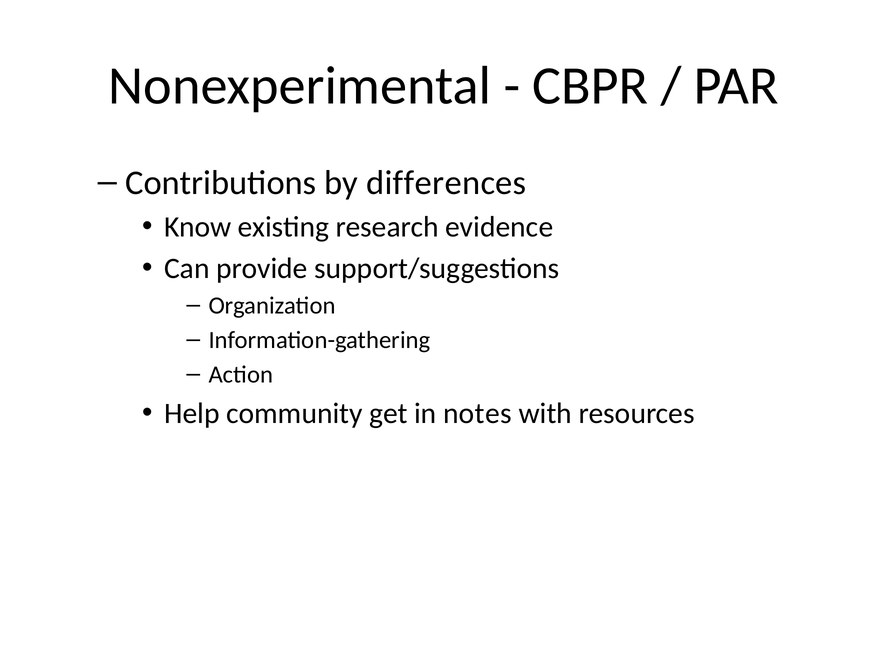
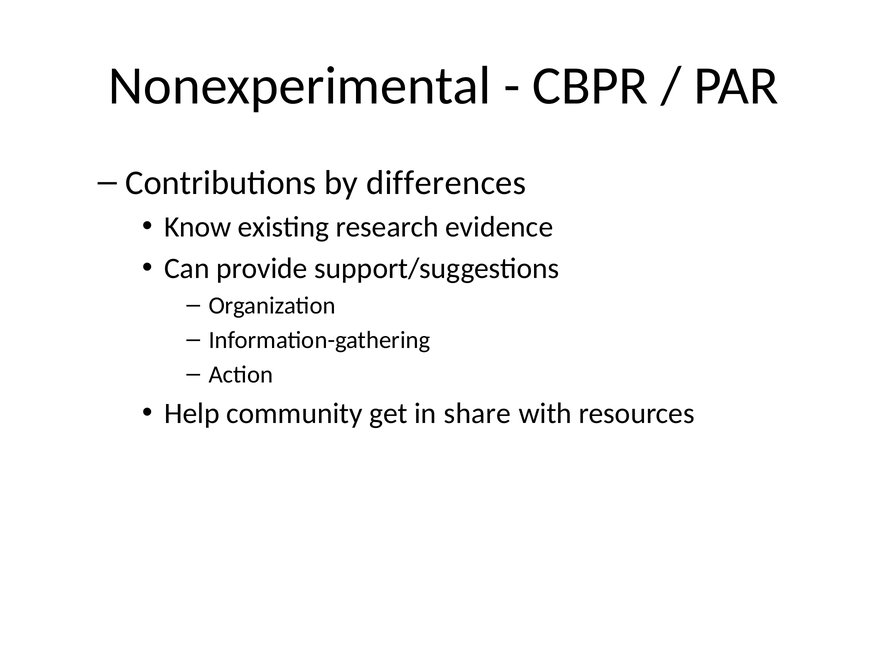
notes: notes -> share (477, 414)
